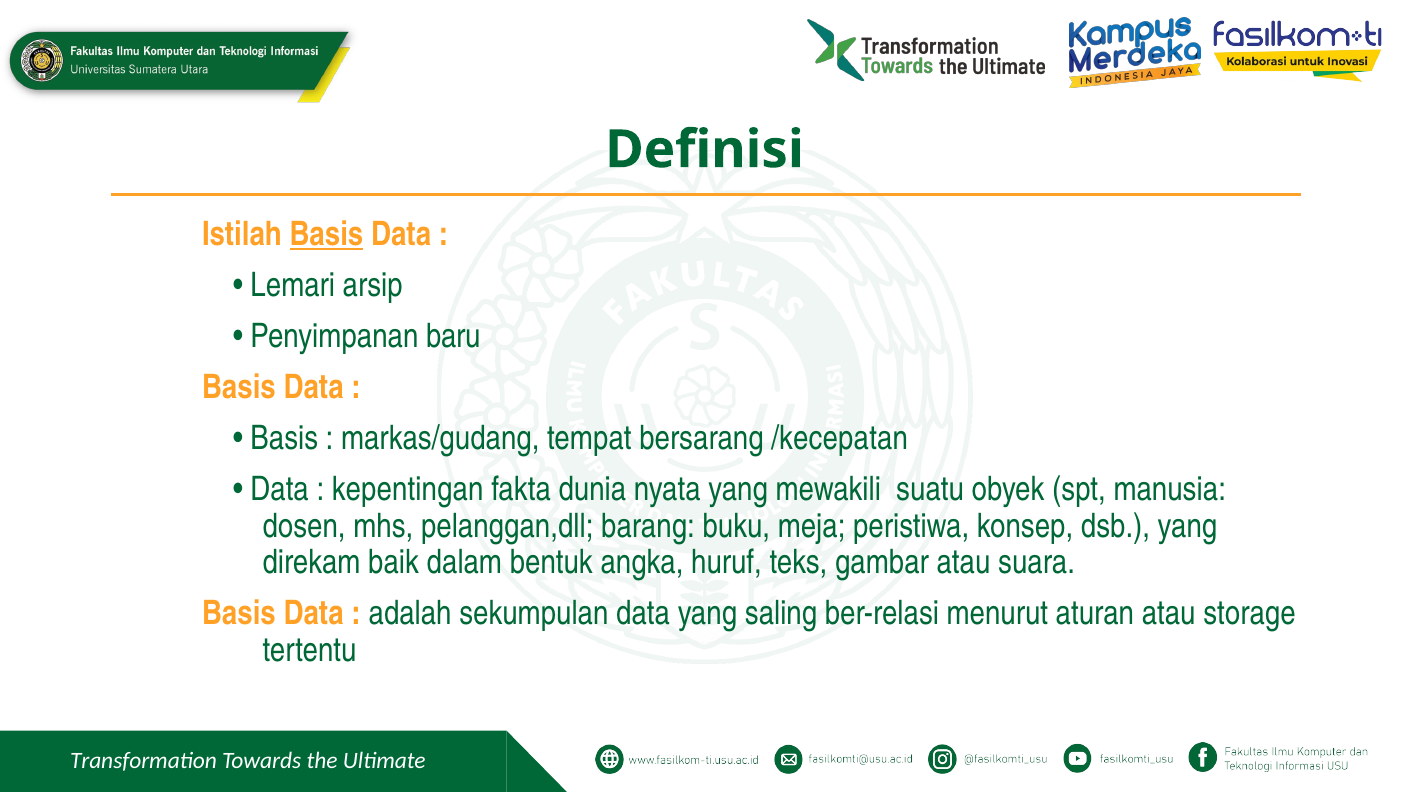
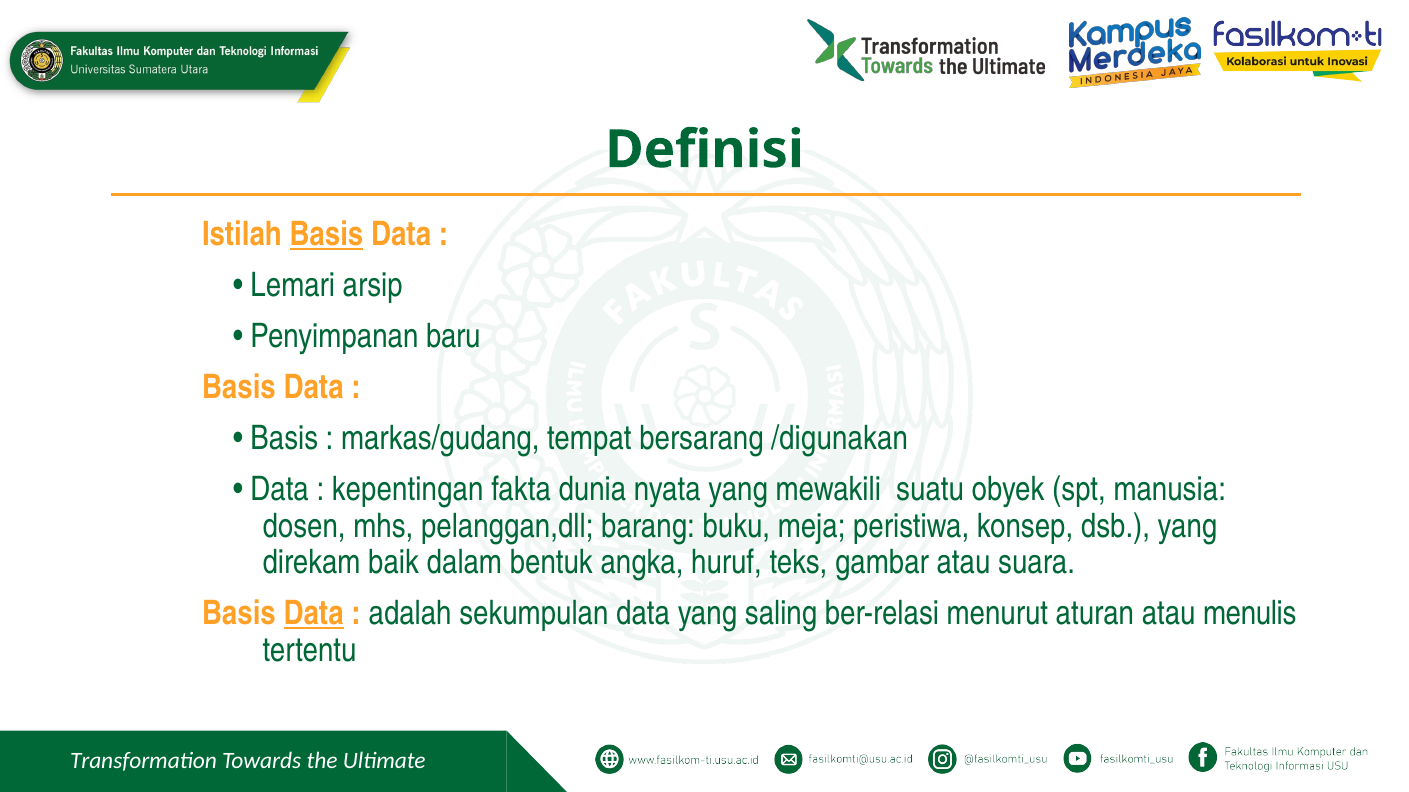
/kecepatan: /kecepatan -> /digunakan (840, 439)
Data underline: none -> present (314, 614)
storage: storage -> menulis (1250, 614)
